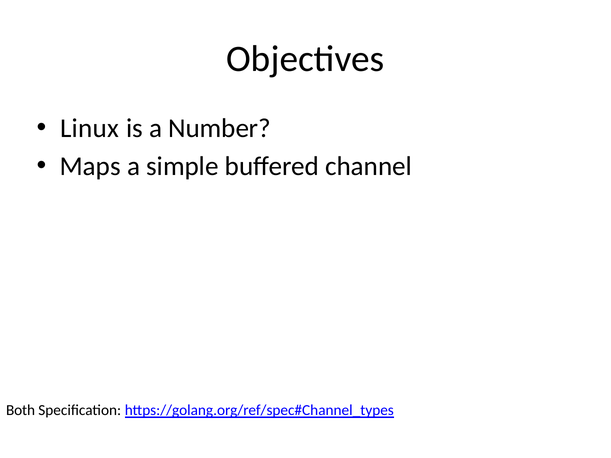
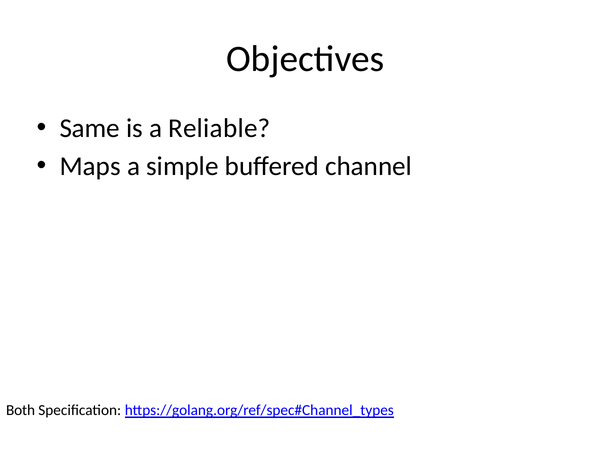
Linux: Linux -> Same (90, 128)
Number: Number -> Reliable (219, 128)
